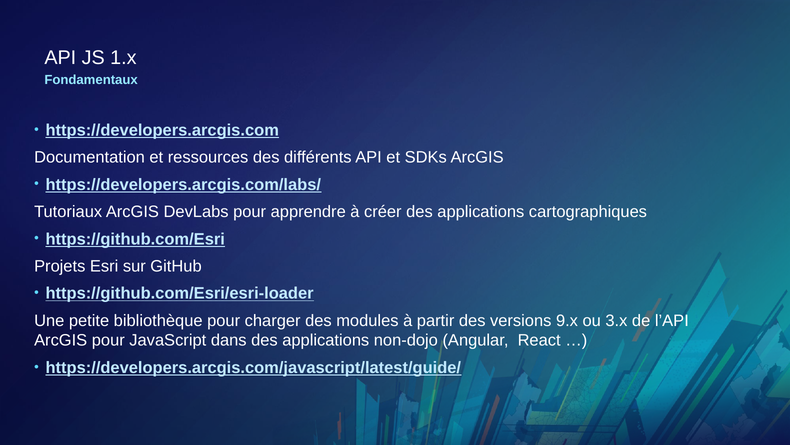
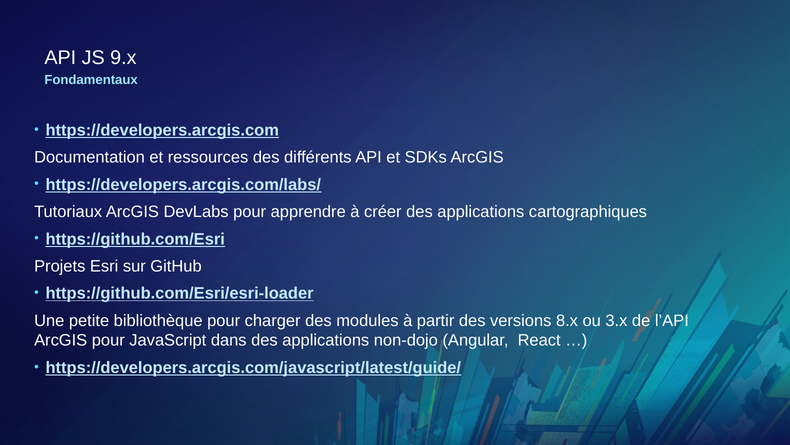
1.x: 1.x -> 9.x (123, 57)
9.x: 9.x -> 8.x (567, 320)
